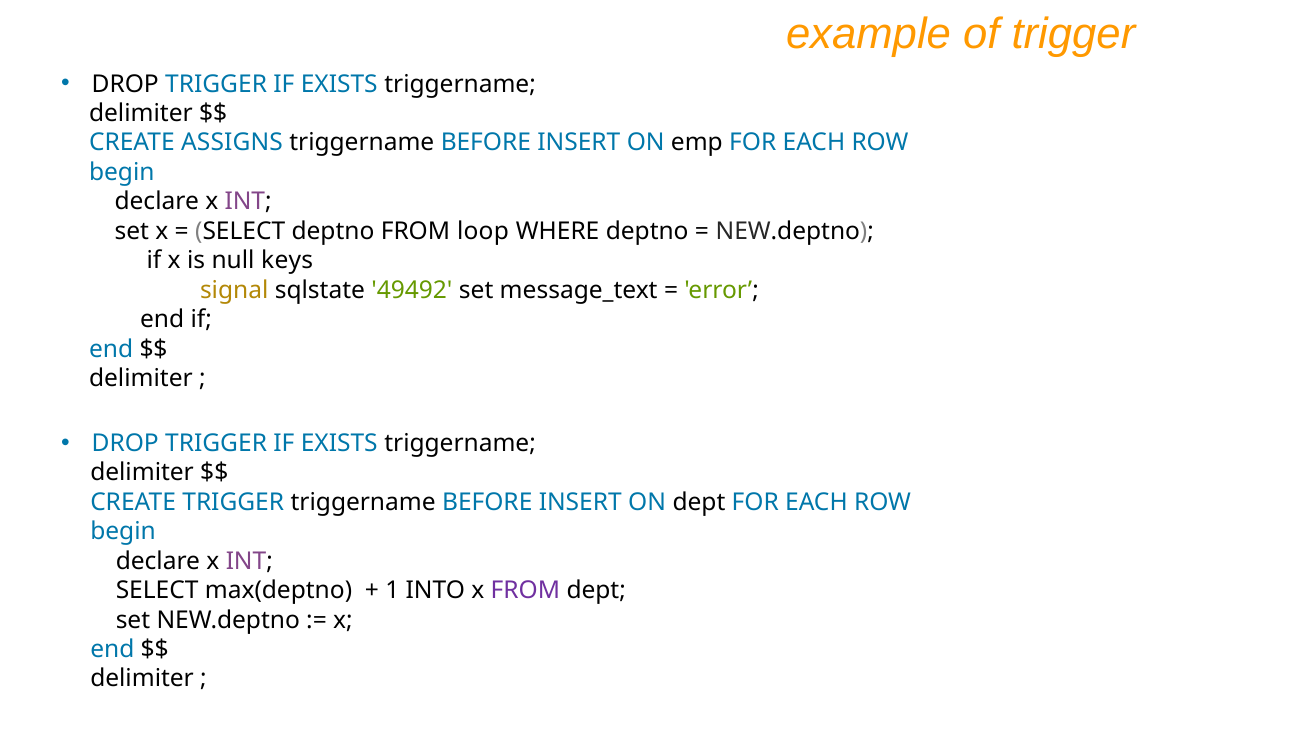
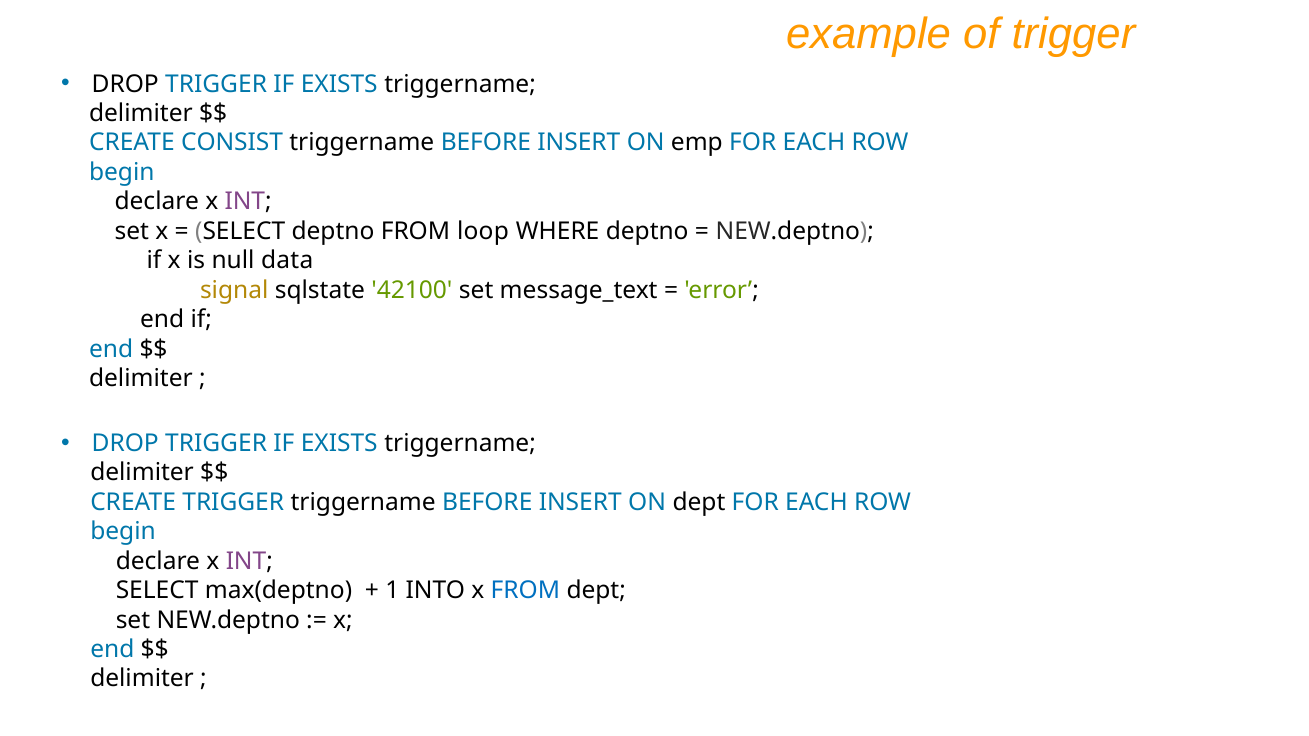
ASSIGNS: ASSIGNS -> CONSIST (232, 143)
keys: keys -> data (287, 261)
49492: 49492 -> 42100 (412, 290)
FROM colour: purple -> blue (525, 591)
